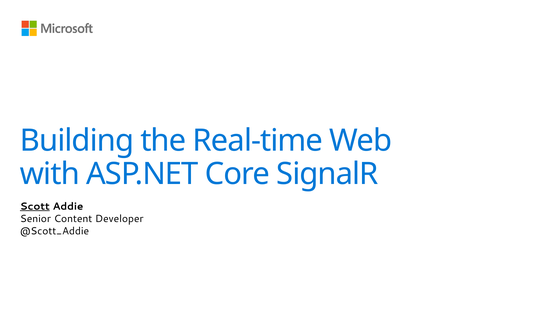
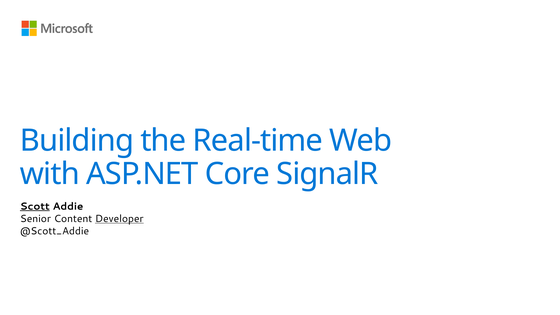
Developer underline: none -> present (119, 219)
